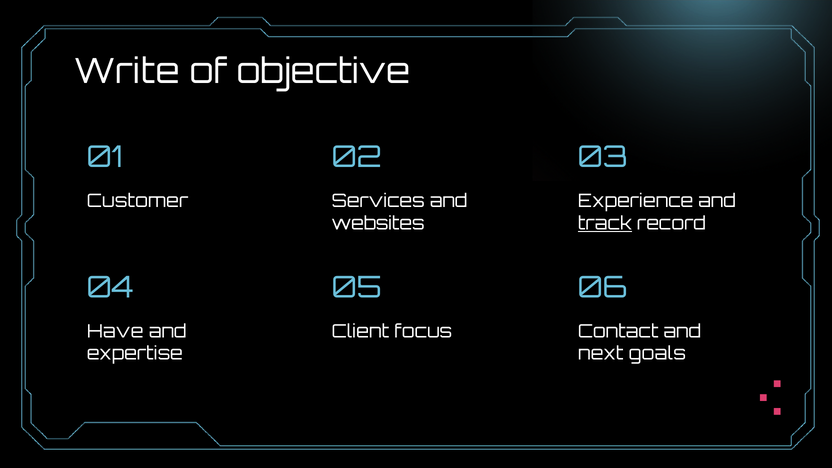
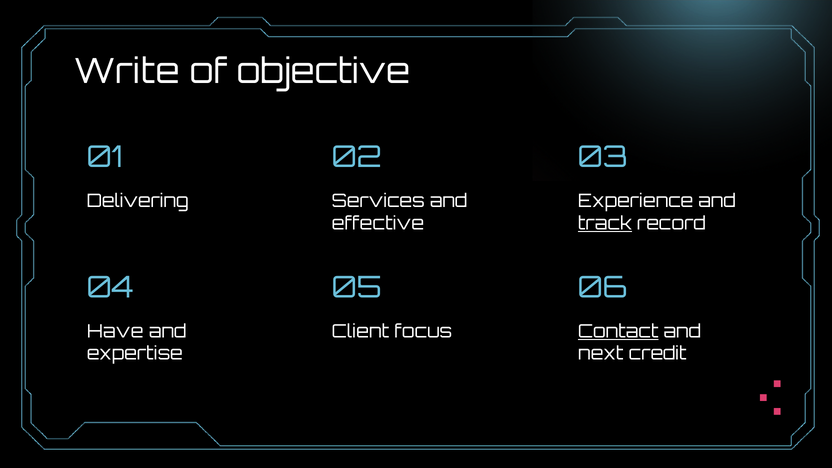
Customer: Customer -> Delivering (138, 201)
websites: websites -> effective (378, 223)
Contact underline: none -> present (618, 332)
goals: goals -> credit (658, 354)
